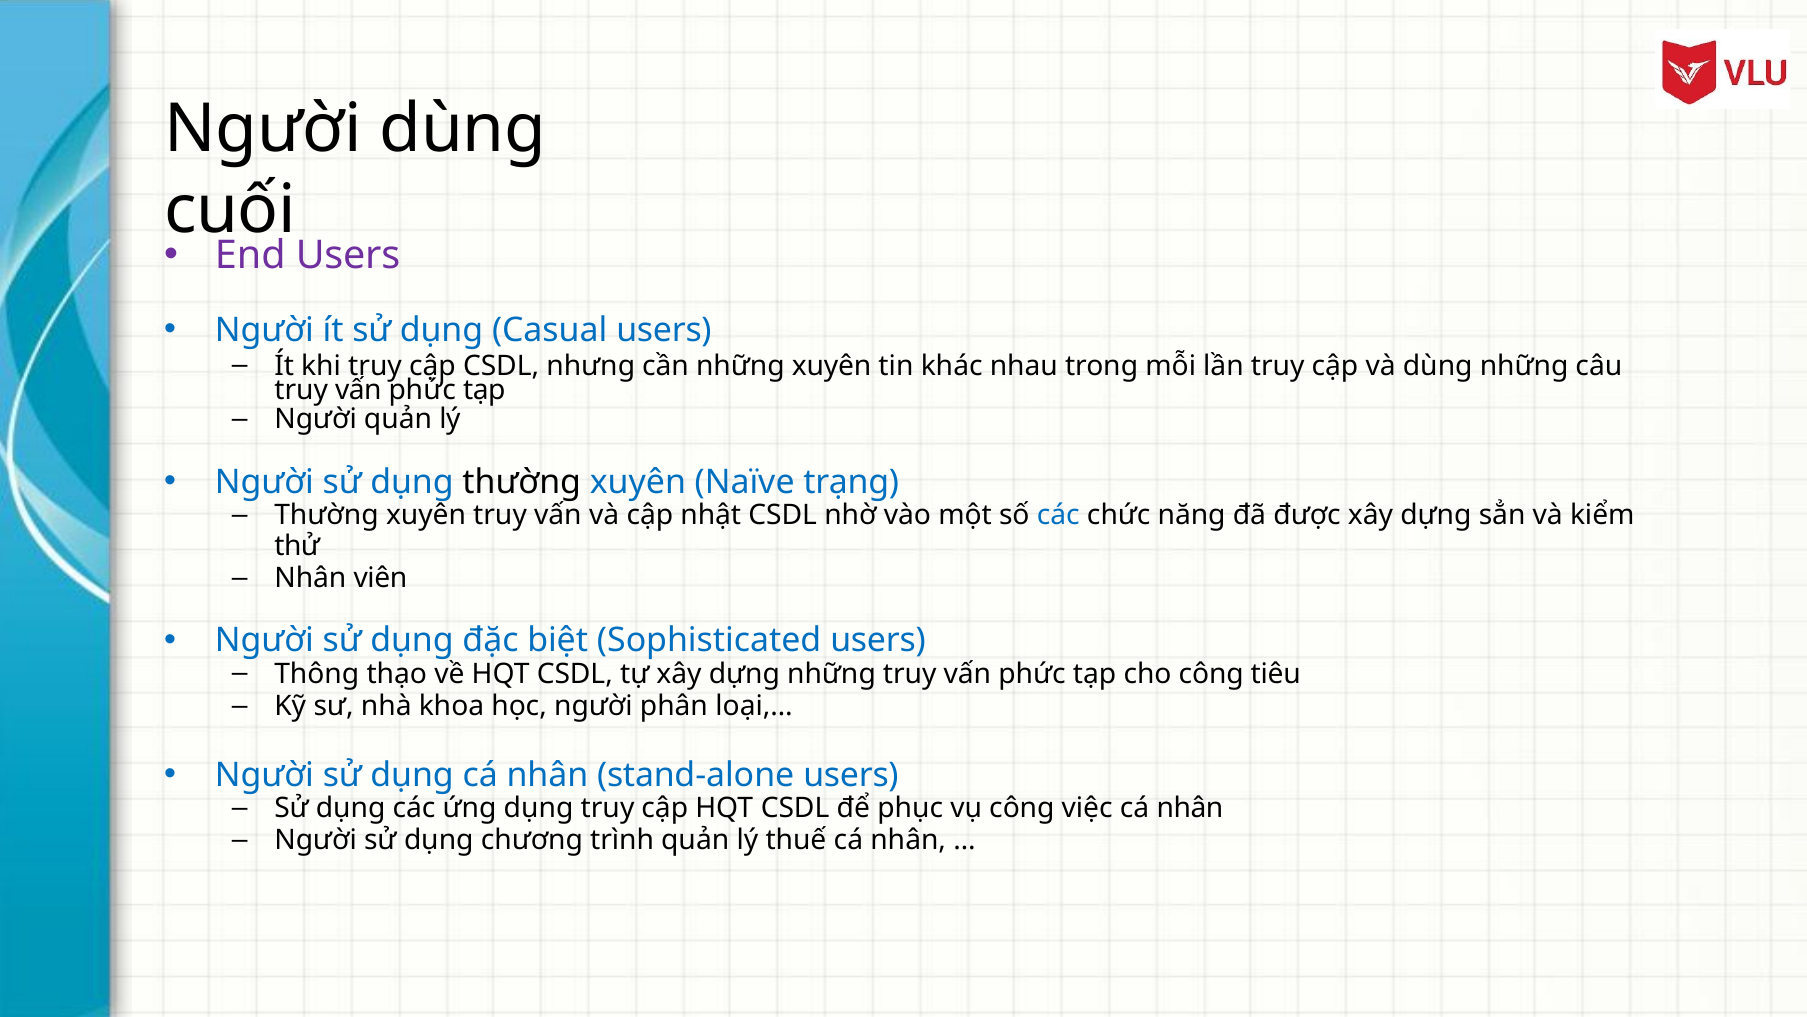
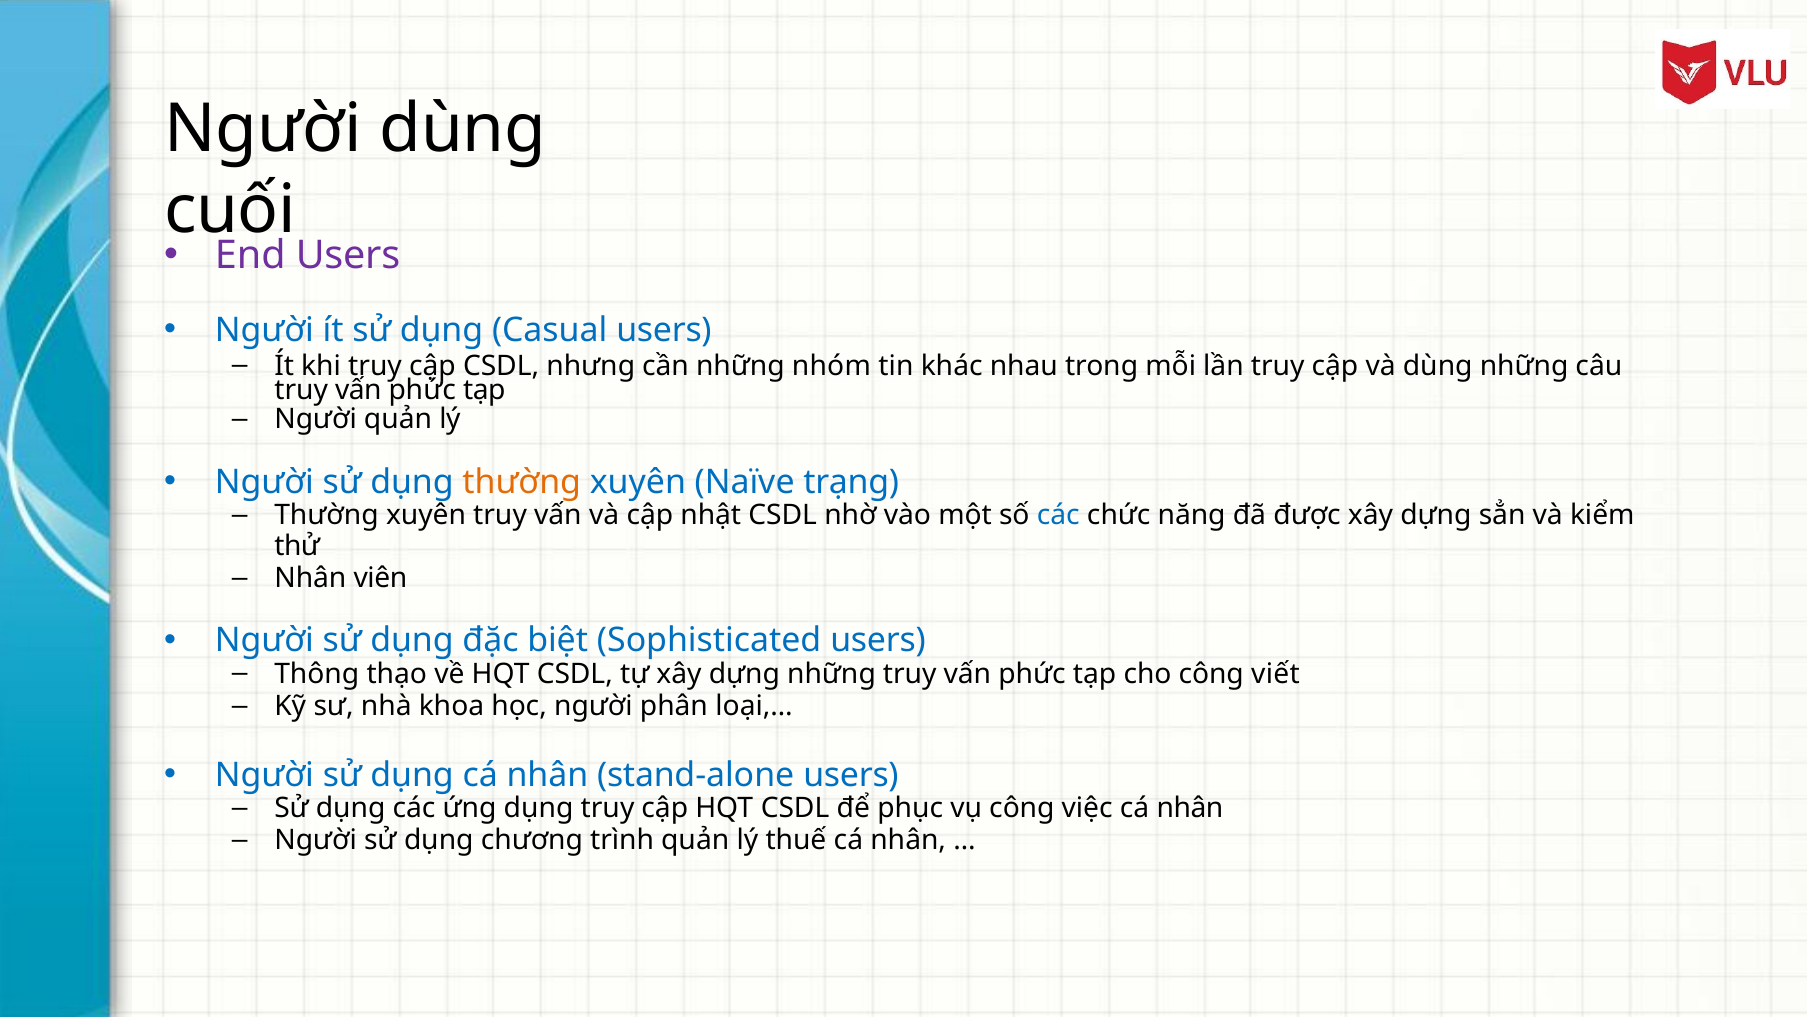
những xuyên: xuyên -> nhóm (831, 366)
thường colour: black -> orange (522, 482)
tiêu: tiêu -> viết (1275, 674)
